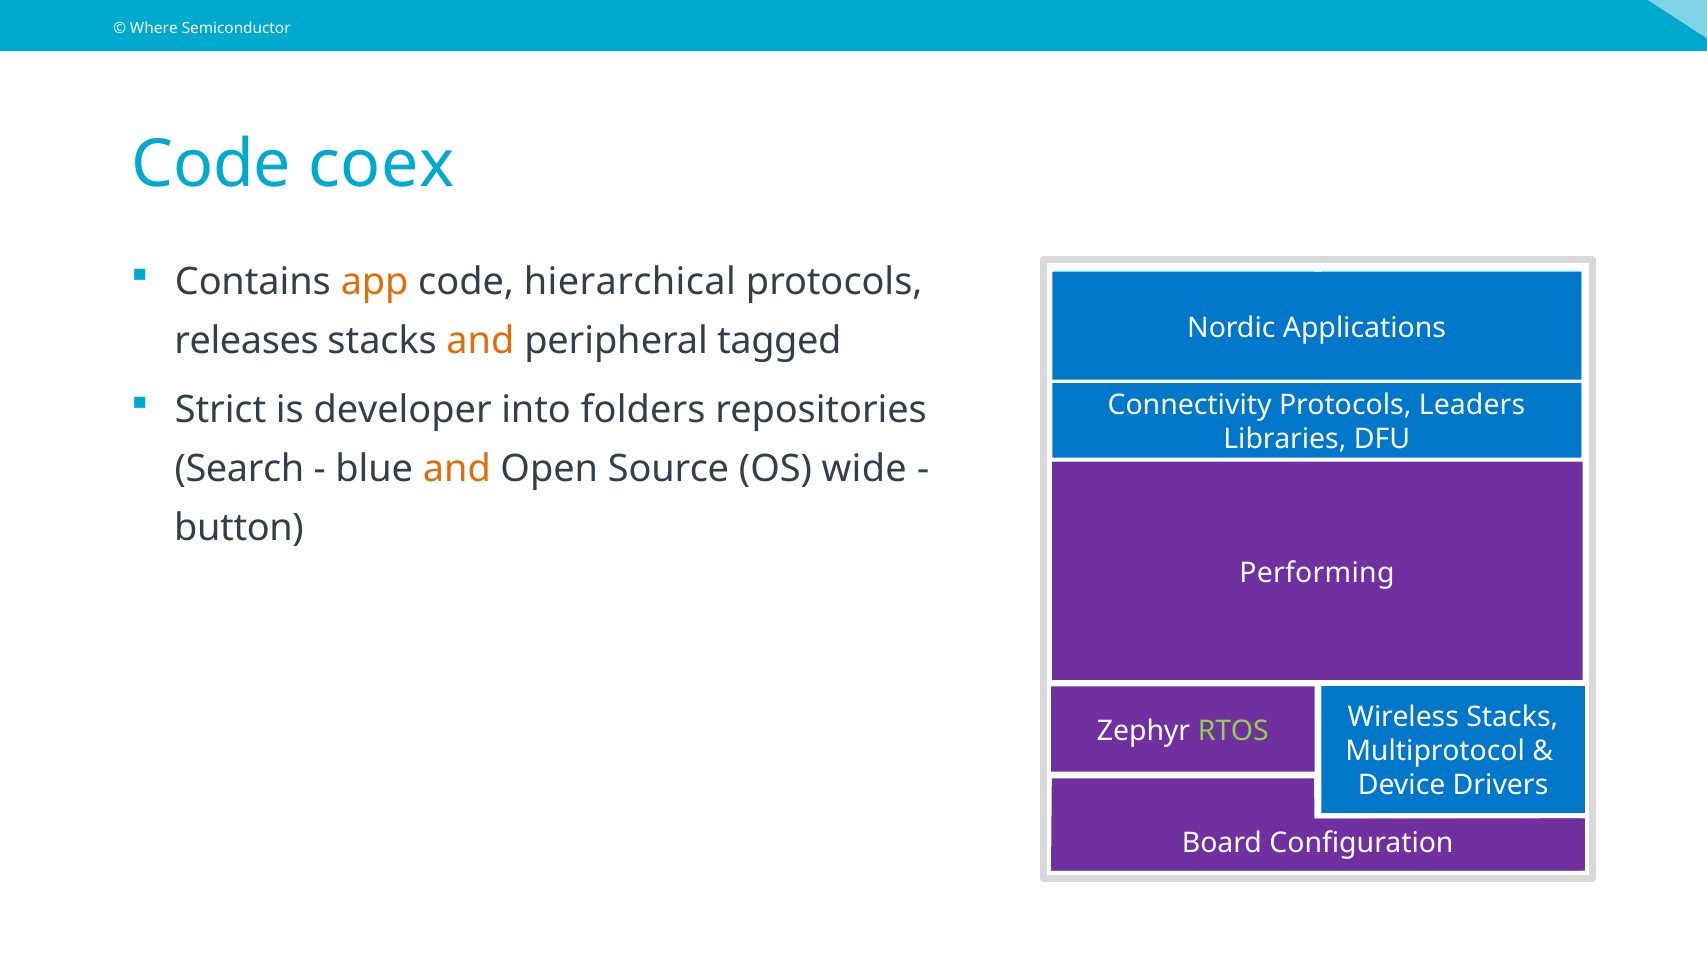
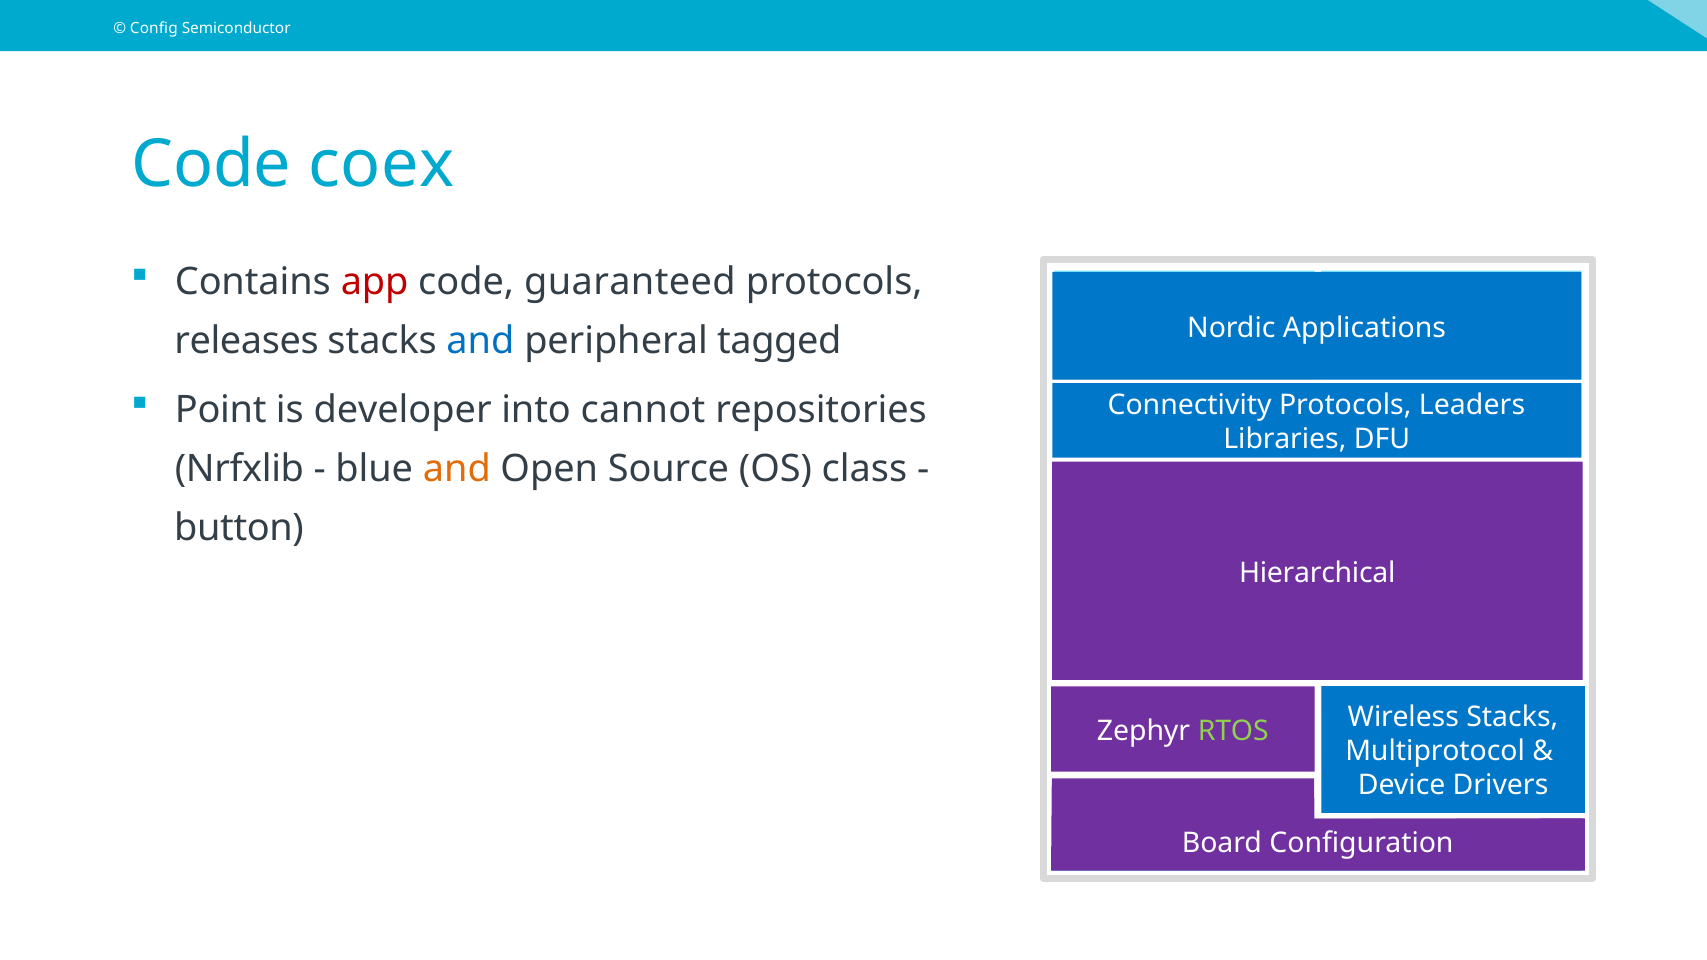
Where: Where -> Config (154, 28)
app colour: orange -> red (375, 282)
hierarchical: hierarchical -> guaranteed (630, 282)
and colour: orange -> blue (480, 342)
Strict: Strict -> Point (221, 410)
folders: folders -> cannot (643, 410)
Search: Search -> Nrfxlib (239, 469)
wide: wide -> class (864, 469)
Performing: Performing -> Hierarchical (1317, 573)
